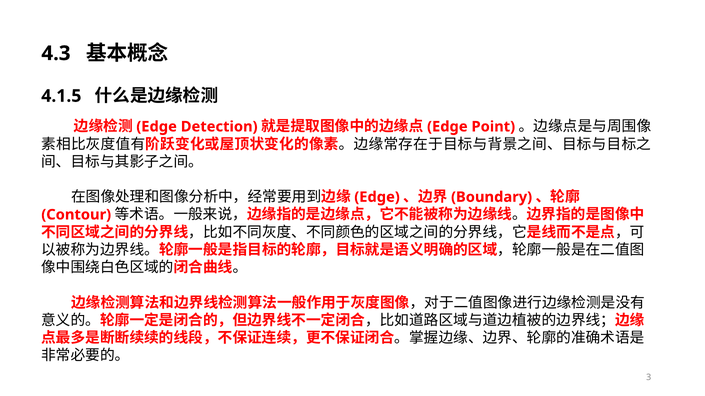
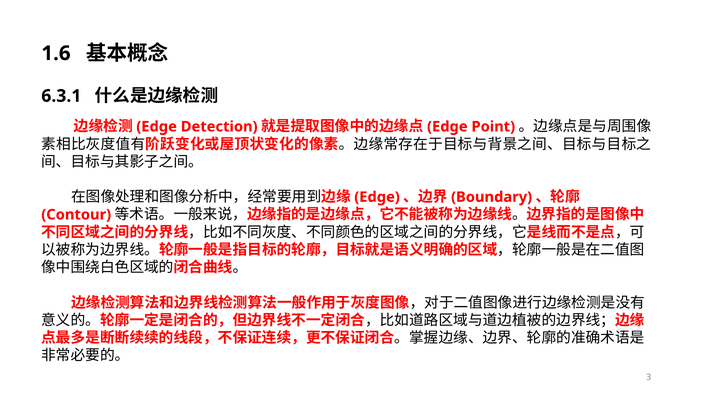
4.3: 4.3 -> 1.6 (56, 53)
4.1.5: 4.1.5 -> 6.3.1 (61, 96)
